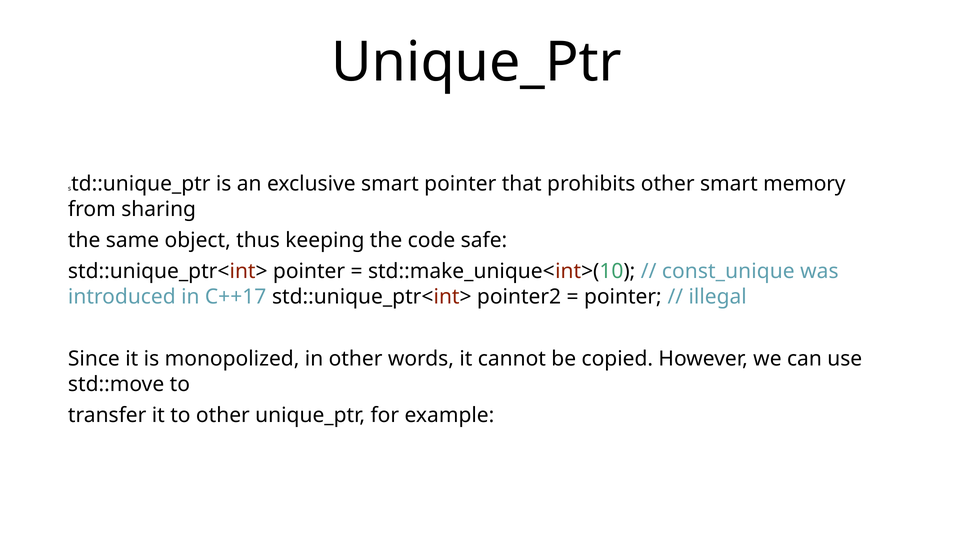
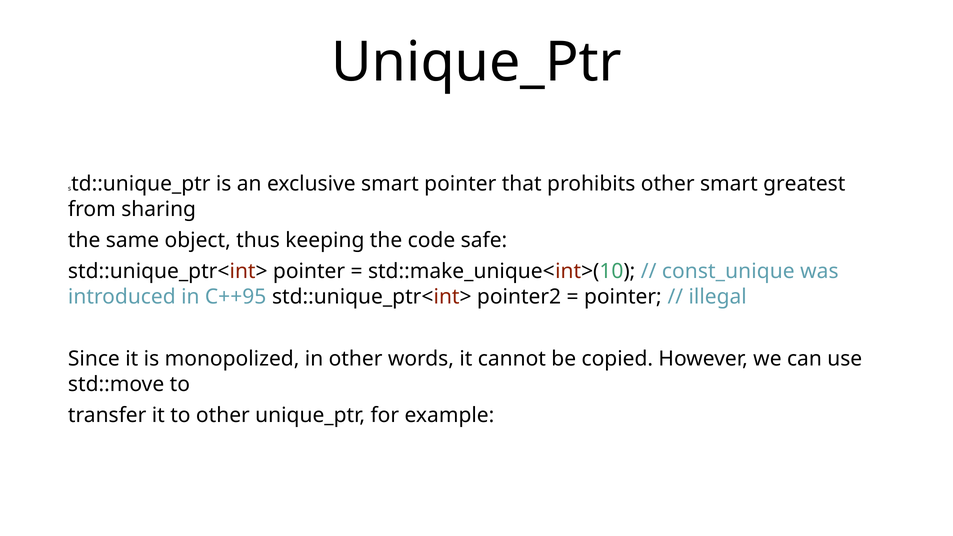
memory: memory -> greatest (804, 184)
C++17: C++17 -> C++95 (236, 297)
